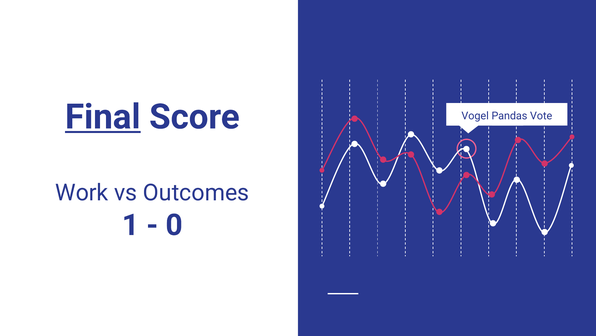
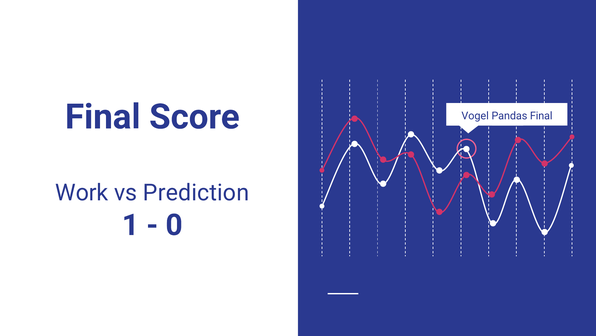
Final underline: present -> none (103, 117)
Pandas Vote: Vote -> Final (541, 116)
Outcomes: Outcomes -> Prediction (196, 192)
